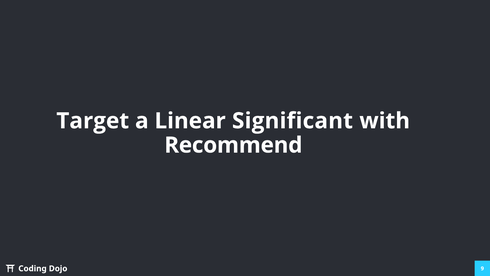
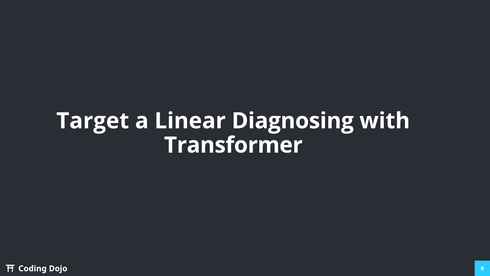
Significant: Significant -> Diagnosing (293, 121)
Recommend: Recommend -> Transformer (233, 145)
